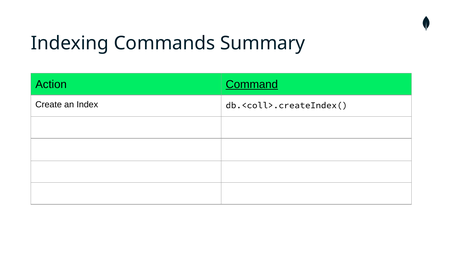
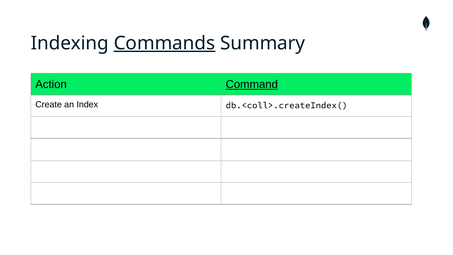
Commands underline: none -> present (164, 43)
